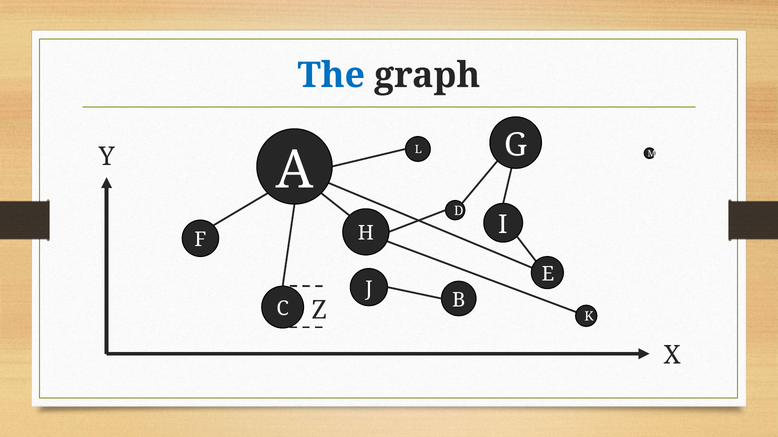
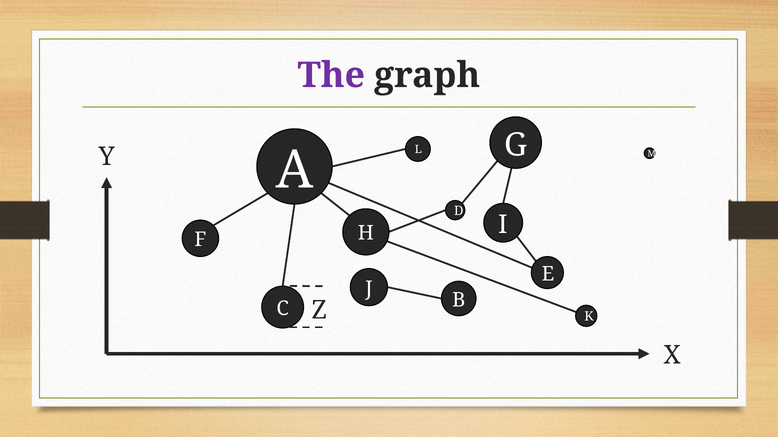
The colour: blue -> purple (331, 75)
